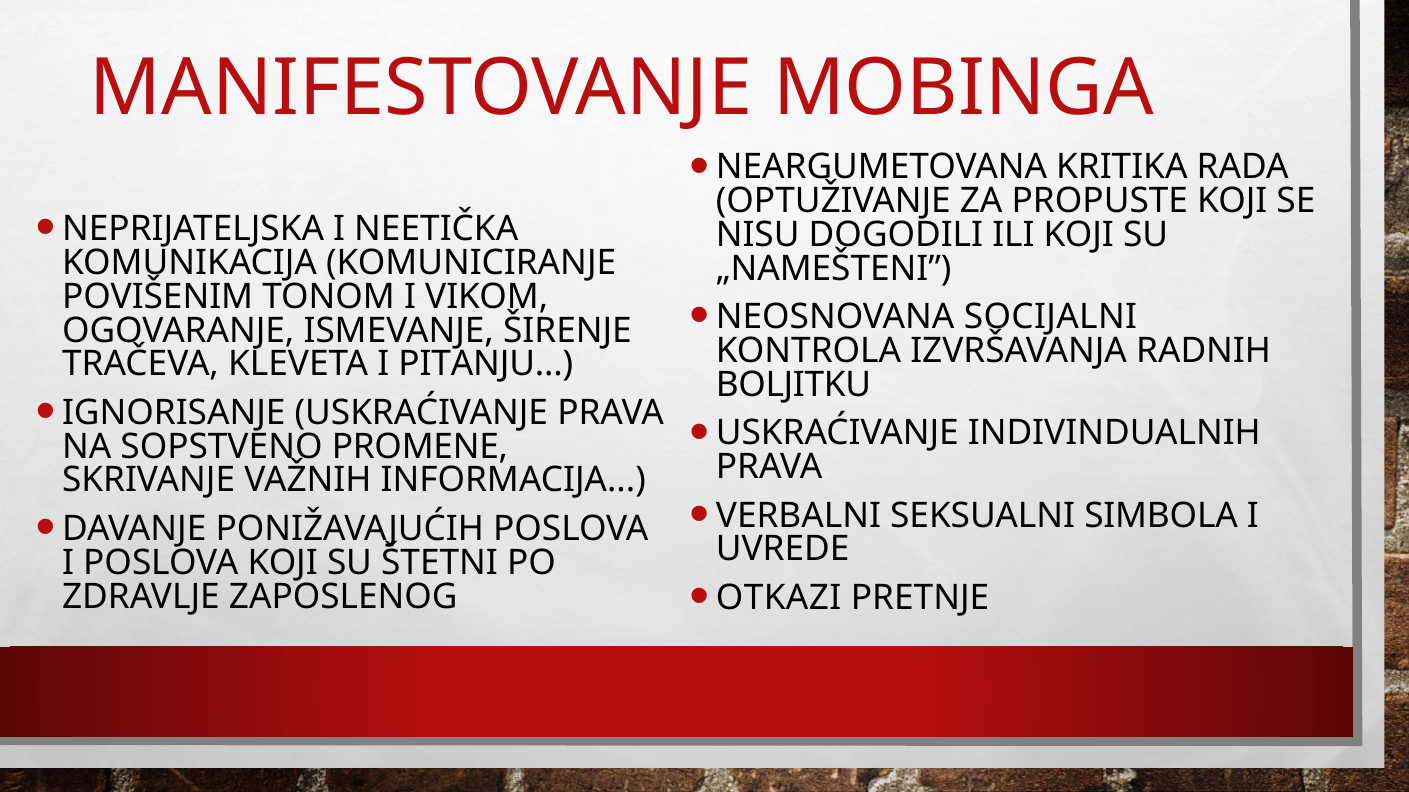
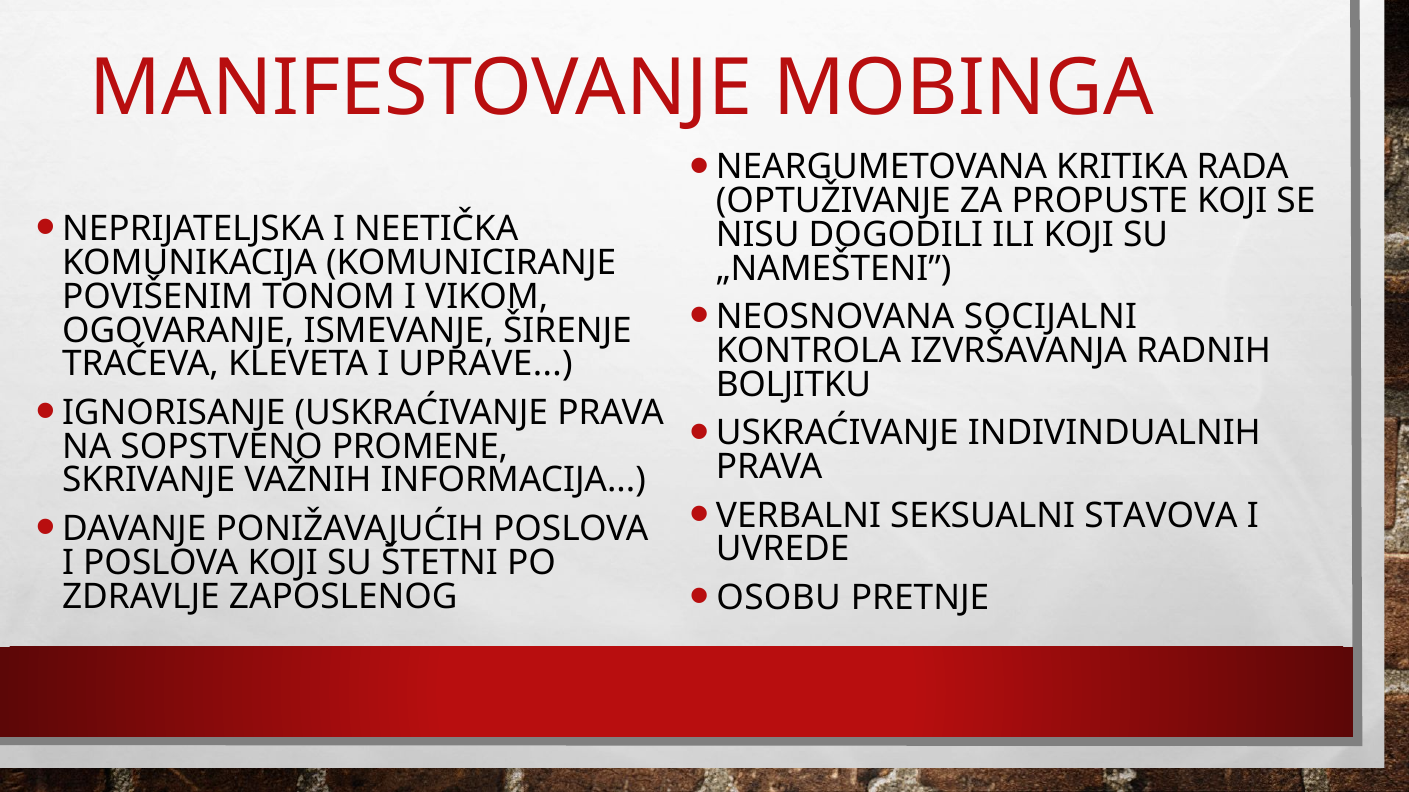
PITANJU: PITANJU -> UPRAVE (486, 365)
SIMBOLA: SIMBOLA -> STAVOVA (1161, 516)
OTKAZI: OTKAZI -> OSOBU (779, 598)
